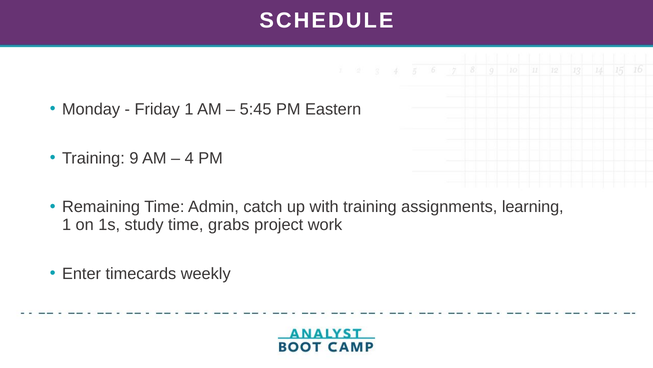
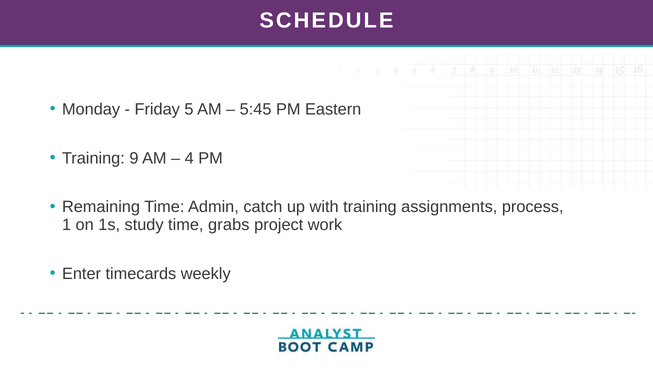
Friday 1: 1 -> 5 (189, 109)
learning: learning -> process (533, 207)
